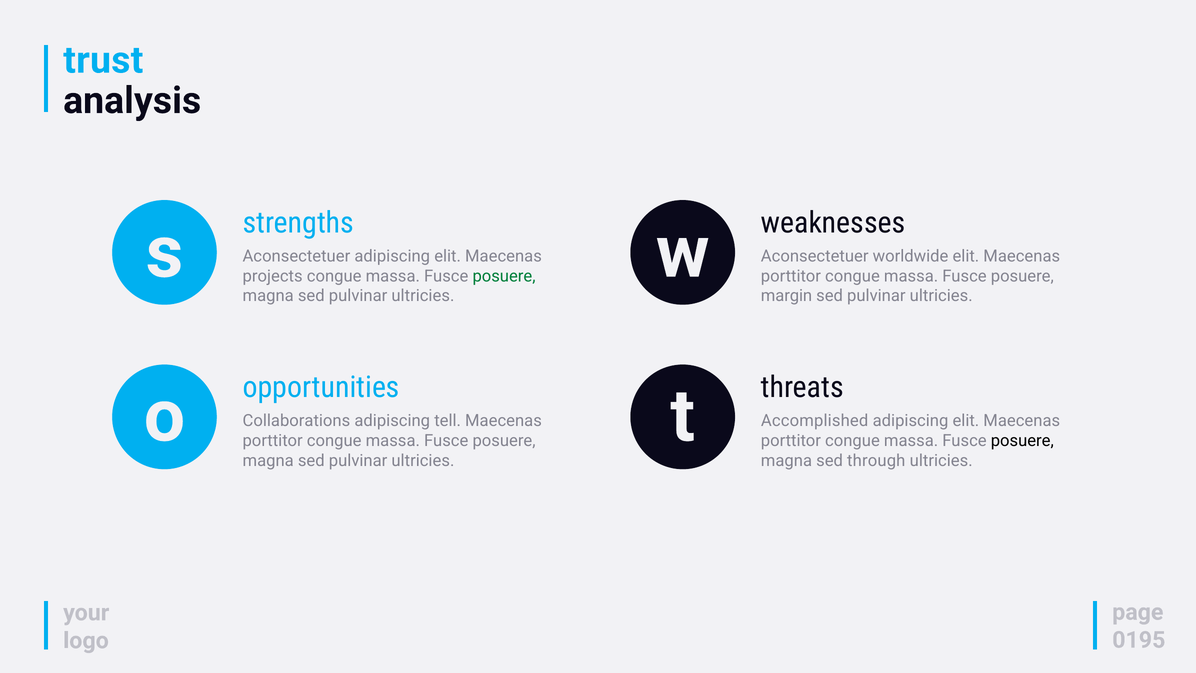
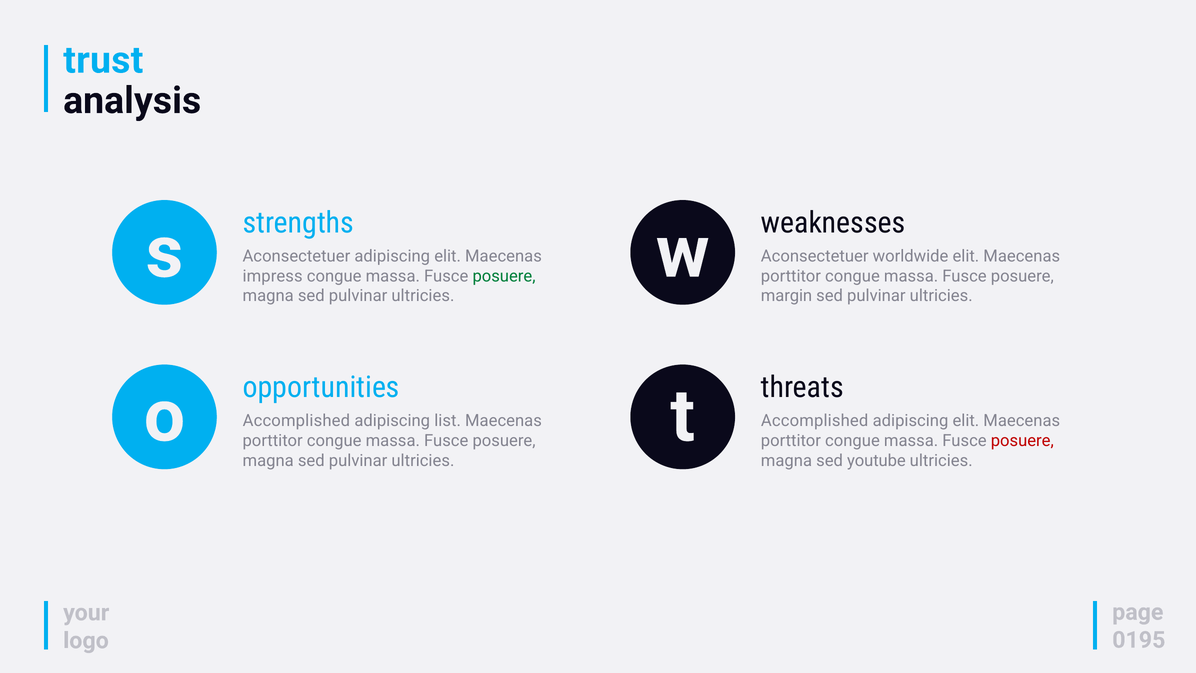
projects: projects -> impress (273, 276)
Collaborations: Collaborations -> Accomplished (296, 420)
tell: tell -> list (448, 420)
posuere colour: black -> red (1022, 440)
through: through -> youtube (876, 460)
